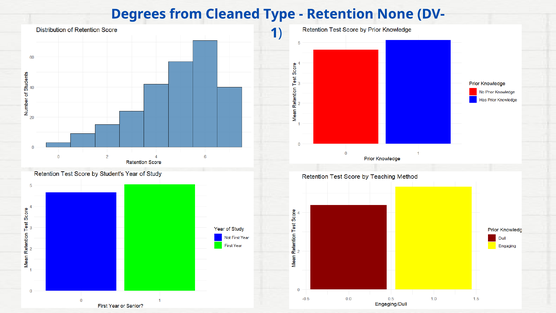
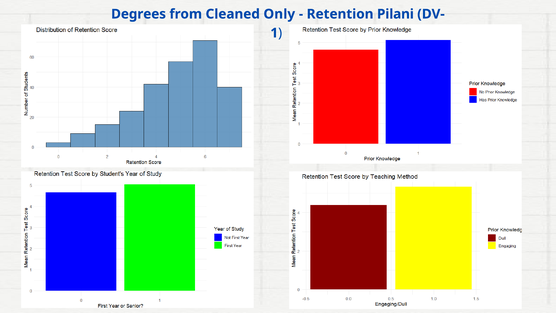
Type: Type -> Only (279, 14)
None: None -> Pilani (395, 14)
